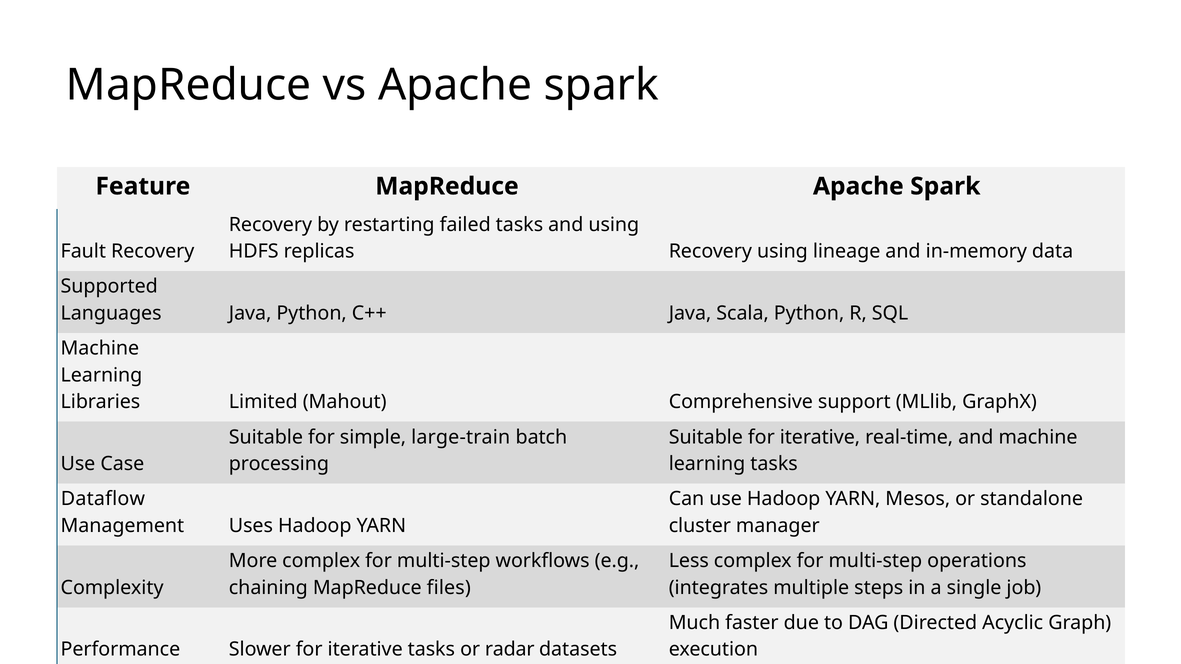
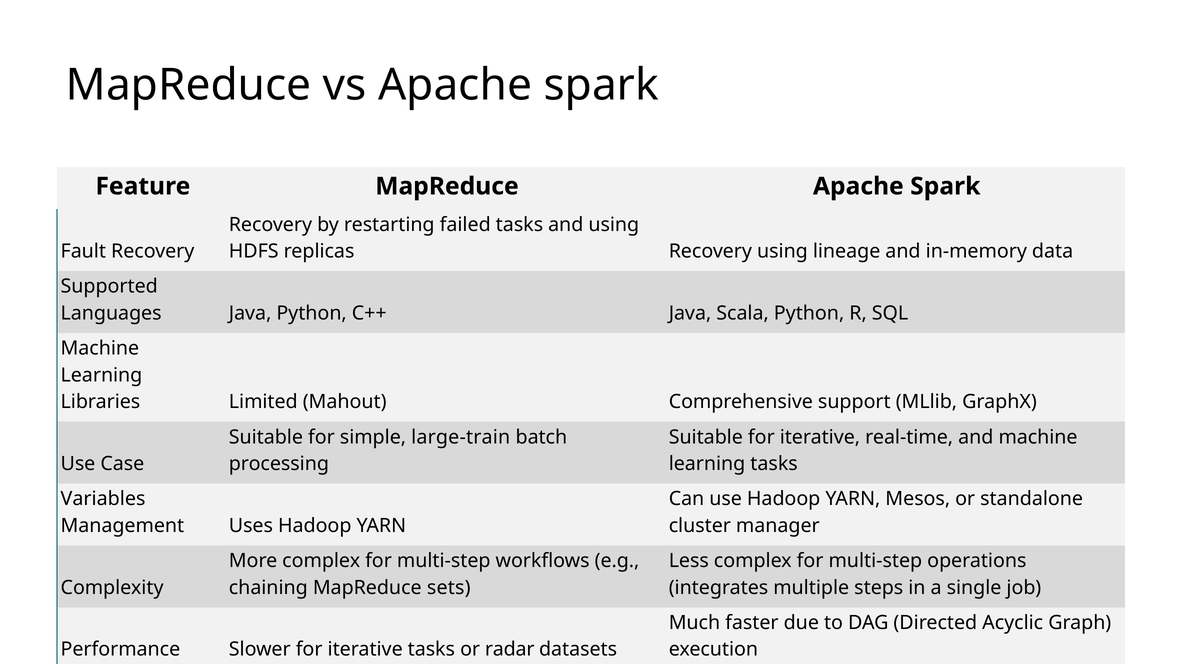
Dataflow: Dataflow -> Variables (103, 499)
files: files -> sets (449, 588)
